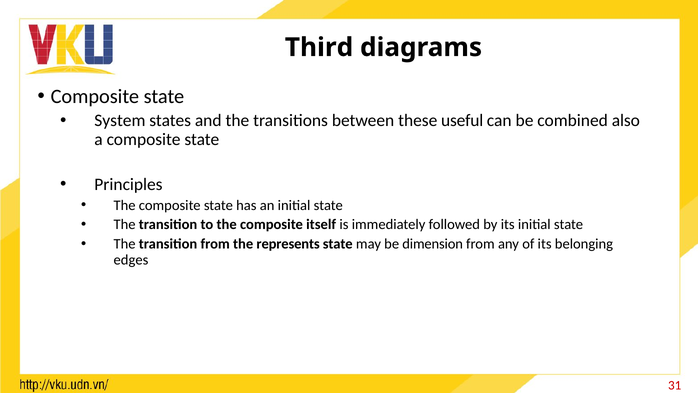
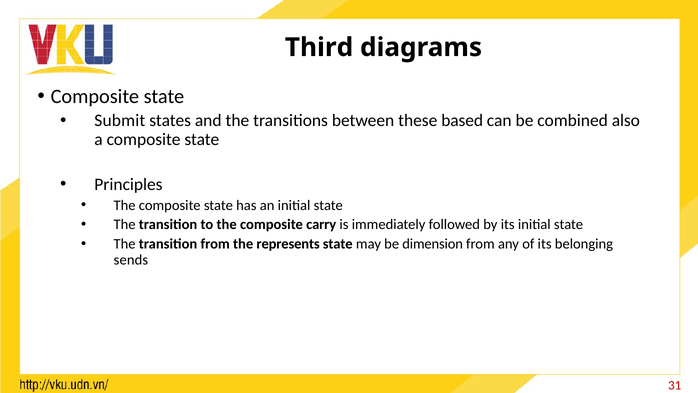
System: System -> Submit (120, 120)
useful: useful -> based (462, 120)
itself: itself -> carry (321, 224)
edges: edges -> sends (131, 260)
